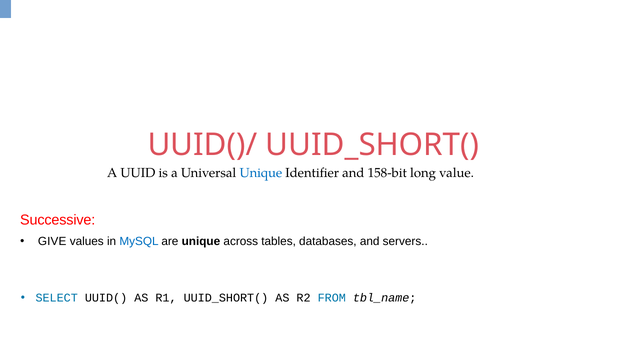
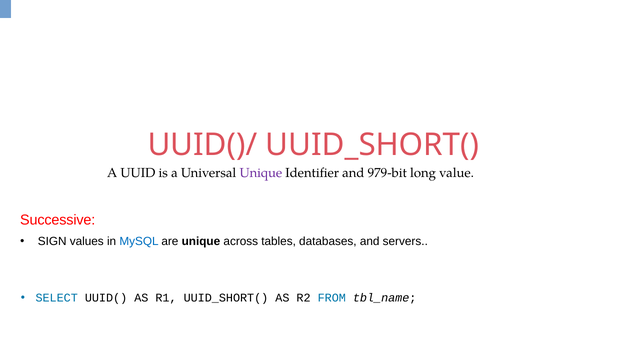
Unique colour: blue -> purple (261, 173)
158-bit: 158-bit -> 979-bit (387, 173)
GIVE: GIVE -> SIGN (52, 241)
